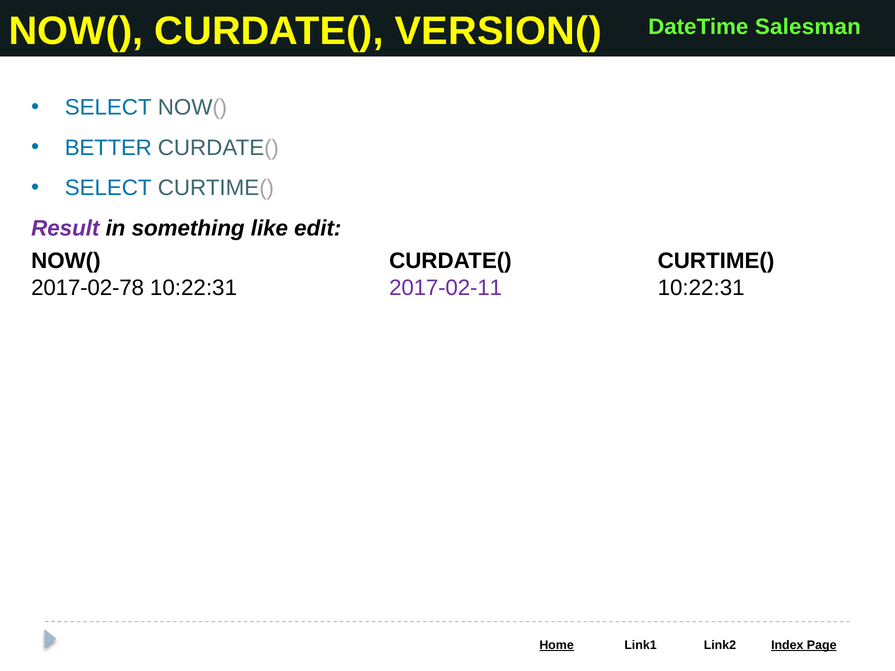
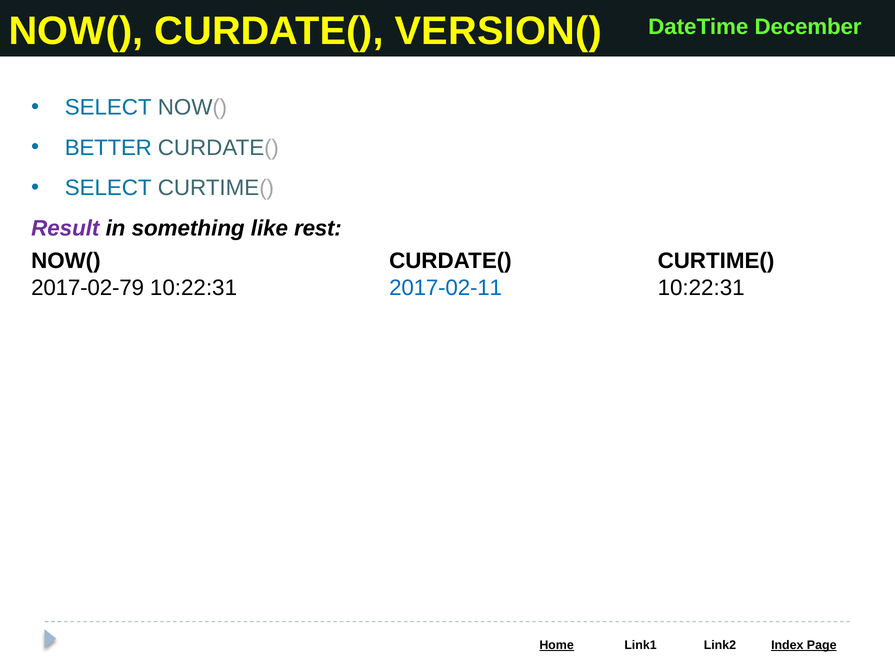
Salesman: Salesman -> December (808, 27)
edit: edit -> rest (318, 228)
2017-02-78: 2017-02-78 -> 2017-02-79 (88, 288)
2017-02-11 colour: purple -> blue (446, 288)
